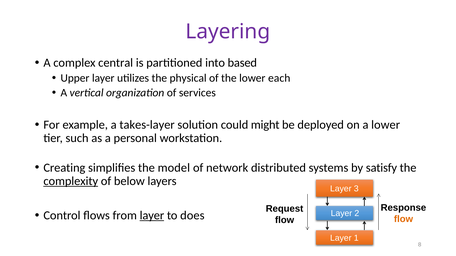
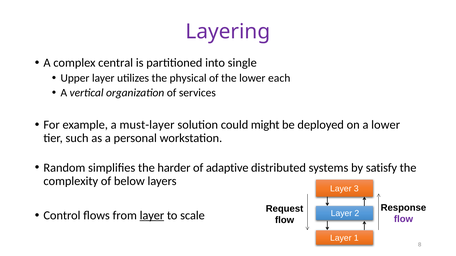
based: based -> single (242, 63)
takes-layer: takes-layer -> must-layer (147, 125)
Creating: Creating -> Random (64, 168)
model: model -> harder (174, 168)
network: network -> adaptive (227, 168)
complexity underline: present -> none (71, 181)
does: does -> scale (192, 216)
flow colour: orange -> purple (403, 219)
